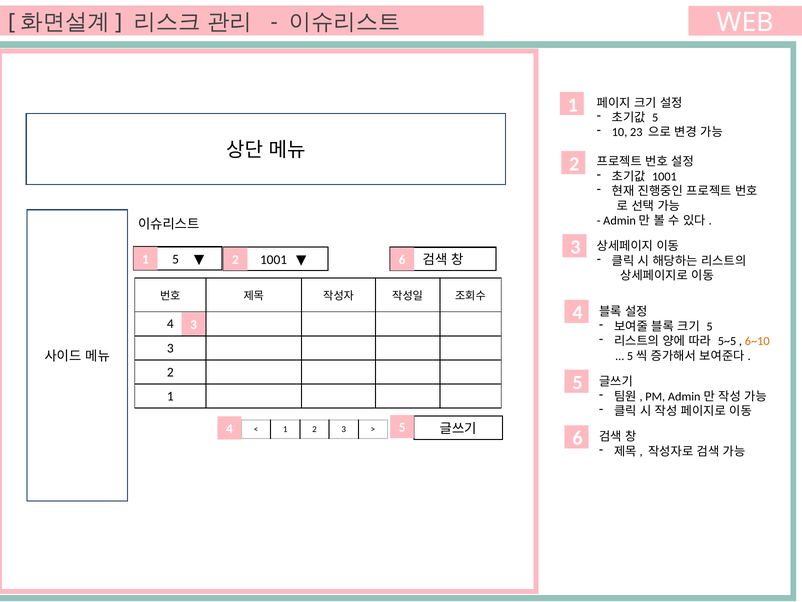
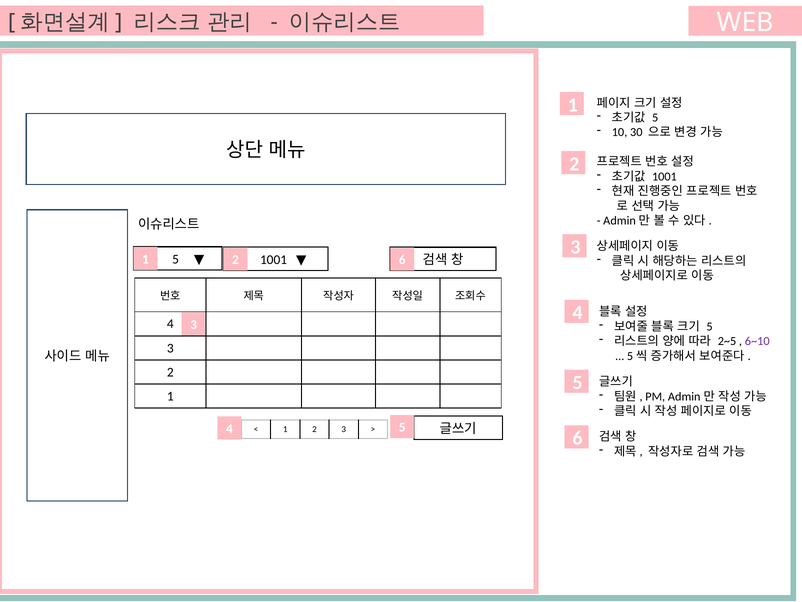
23: 23 -> 30 (636, 132)
5~5: 5~5 -> 2~5 (727, 341)
6~10 colour: orange -> purple (757, 341)
